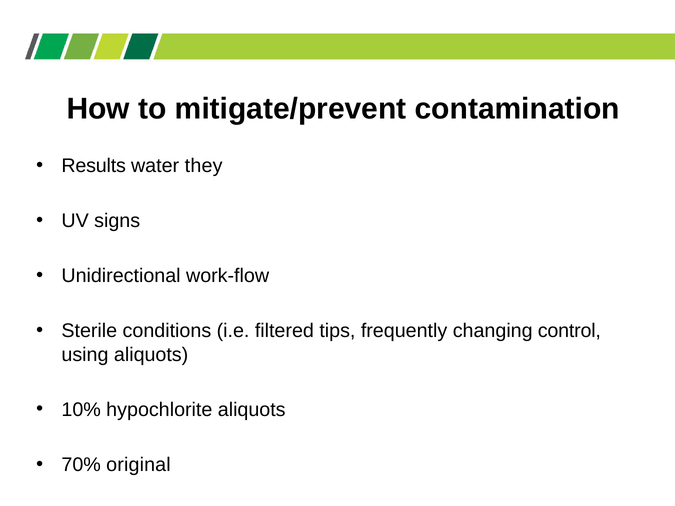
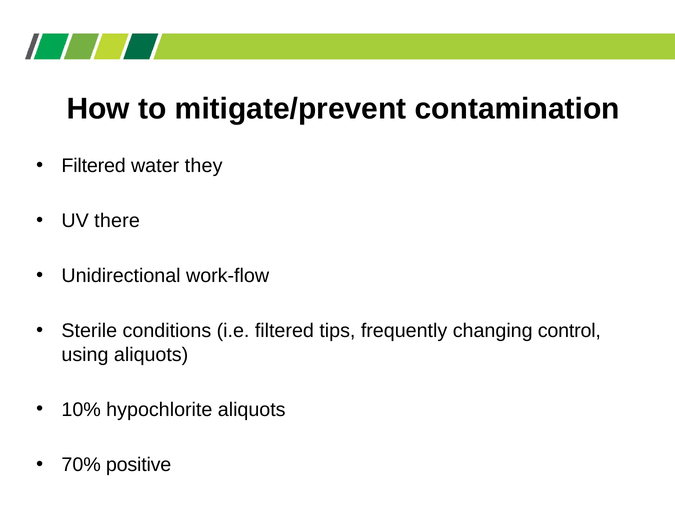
Results: Results -> Filtered (94, 166)
signs: signs -> there (117, 221)
original: original -> positive (139, 465)
